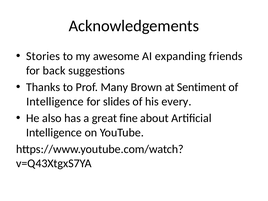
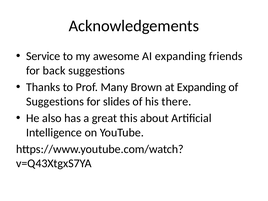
Stories: Stories -> Service (43, 56)
at Sentiment: Sentiment -> Expanding (202, 87)
Intelligence: Intelligence -> Suggestions (55, 101)
every: every -> there (176, 101)
fine: fine -> this (129, 118)
